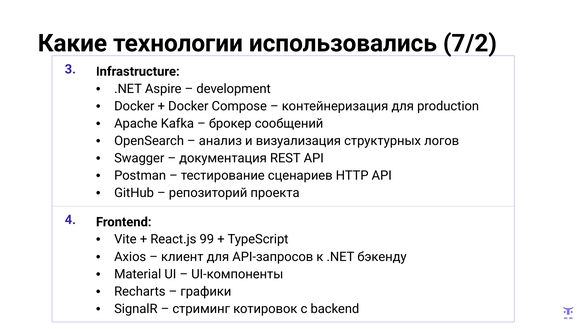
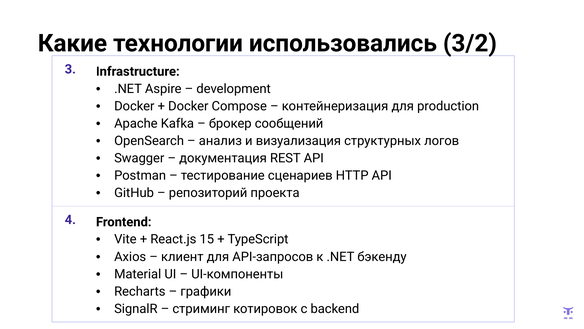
7/2: 7/2 -> 3/2 (470, 43)
99: 99 -> 15 (207, 239)
